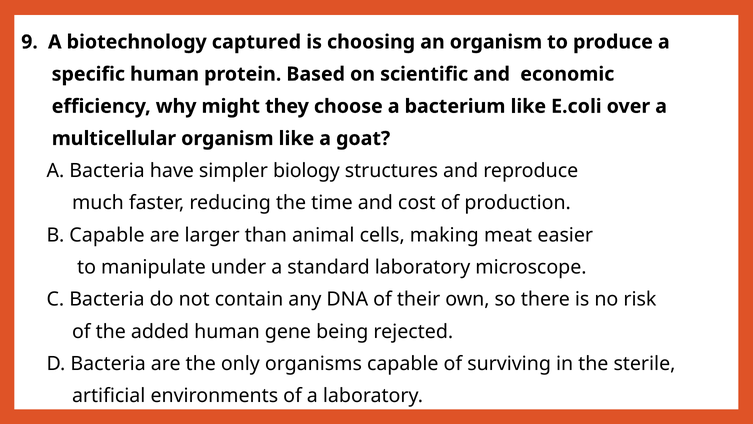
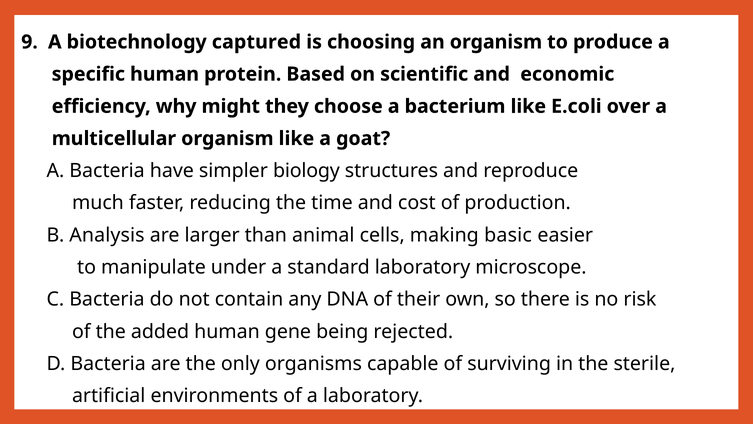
B Capable: Capable -> Analysis (107, 235)
meat: meat -> basic (508, 235)
